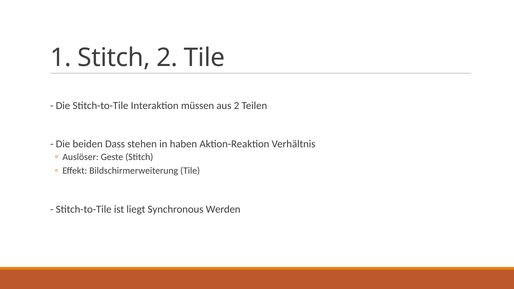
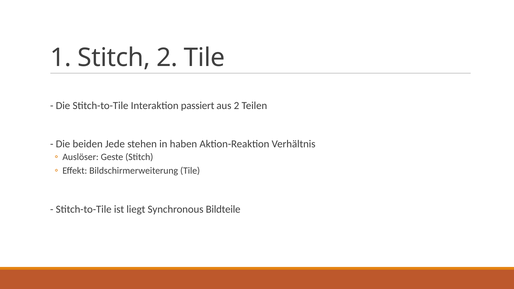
müssen: müssen -> passiert (198, 106)
Dass: Dass -> Jede (115, 144)
Werden: Werden -> Bildteile (223, 209)
